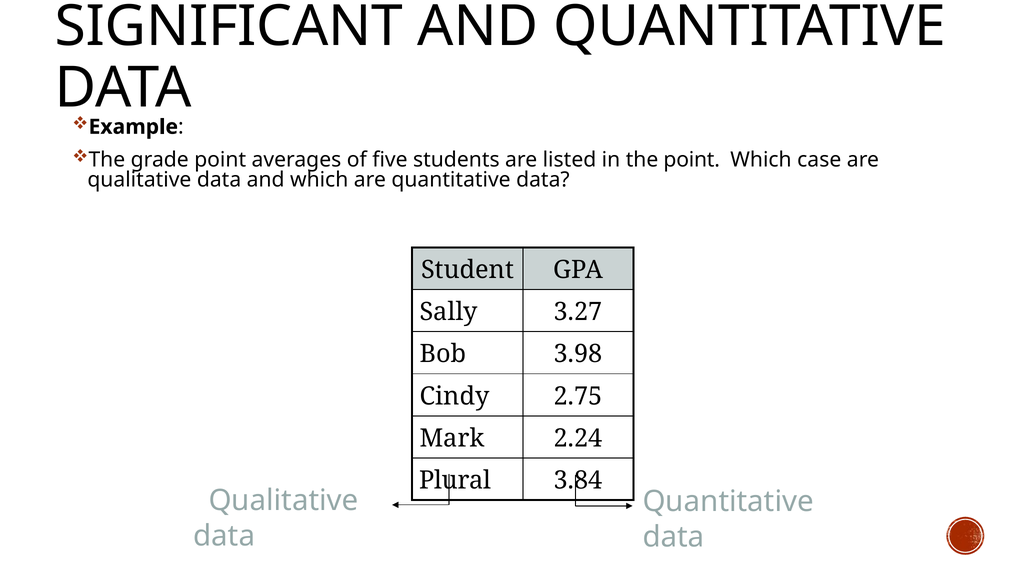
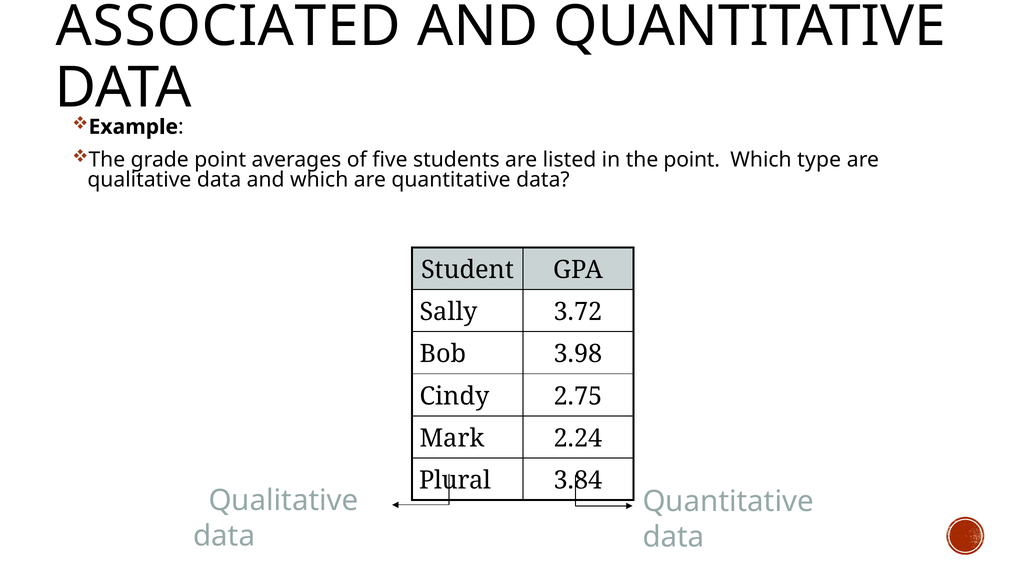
SIGNIFICANT: SIGNIFICANT -> ASSOCIATED (228, 27)
case: case -> type (819, 160)
3.27: 3.27 -> 3.72 (578, 312)
